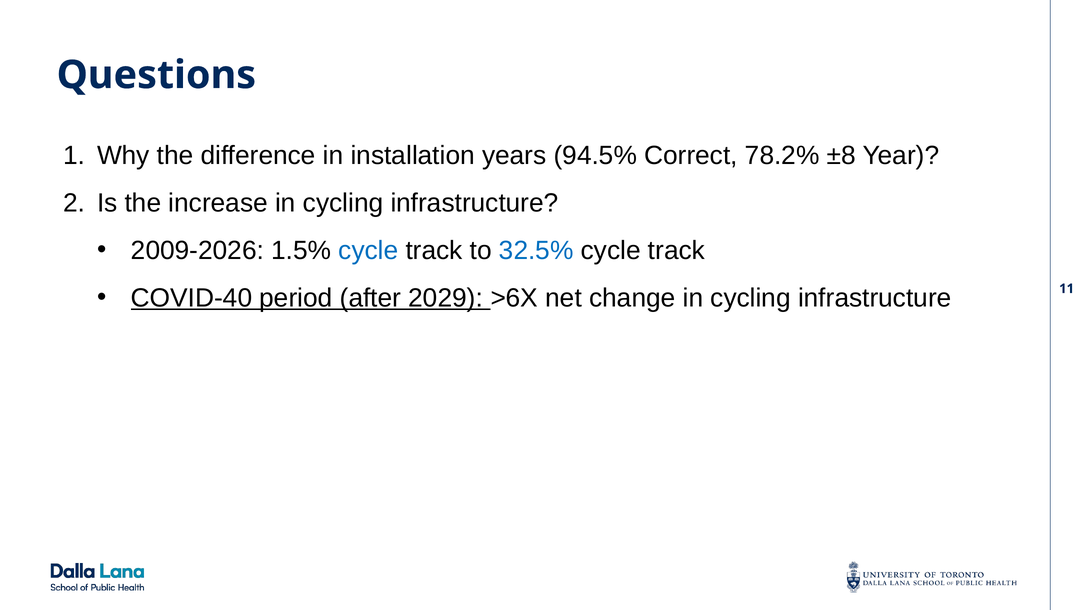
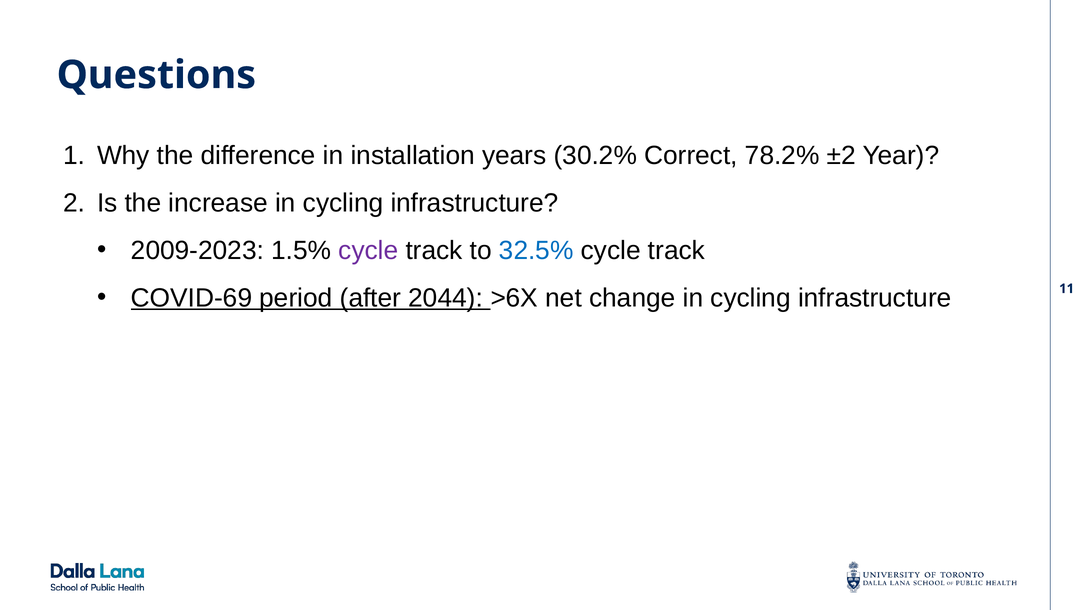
94.5%: 94.5% -> 30.2% (595, 155)
±8: ±8 -> ±2 (841, 155)
2009-2026: 2009-2026 -> 2009-2023 (197, 250)
cycle colour: blue -> purple (368, 250)
COVID-40: COVID-40 -> COVID-69 (192, 298)
2029: 2029 -> 2044 (446, 298)
